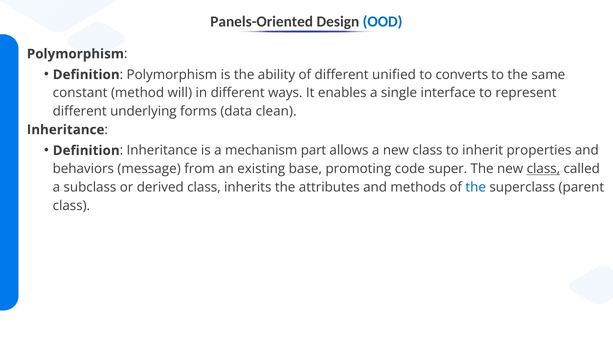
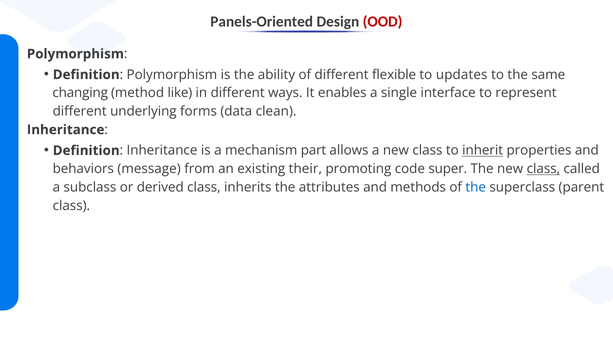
OOD colour: blue -> red (383, 22)
unified: unified -> flexible (394, 75)
converts: converts -> updates (462, 75)
constant: constant -> changing (80, 93)
will: will -> like (180, 93)
inherit underline: none -> present (483, 150)
base: base -> their (305, 169)
